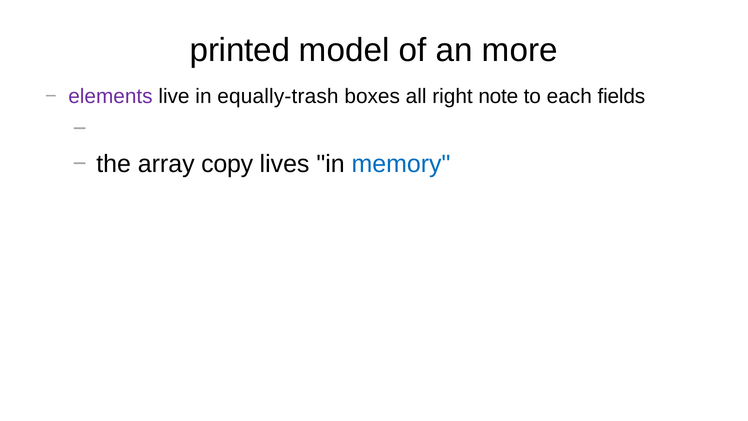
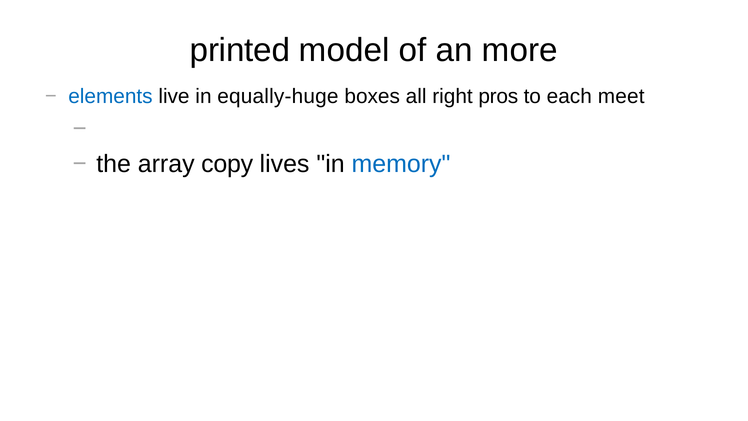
elements colour: purple -> blue (110, 96)
equally-trash: equally-trash -> equally-huge (278, 96)
note: note -> pros (498, 96)
fields: fields -> meet (621, 96)
